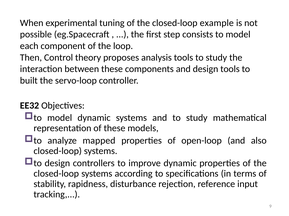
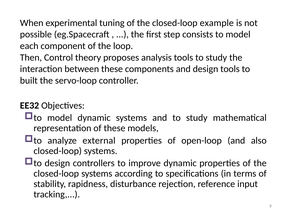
mapped: mapped -> external (99, 141)
